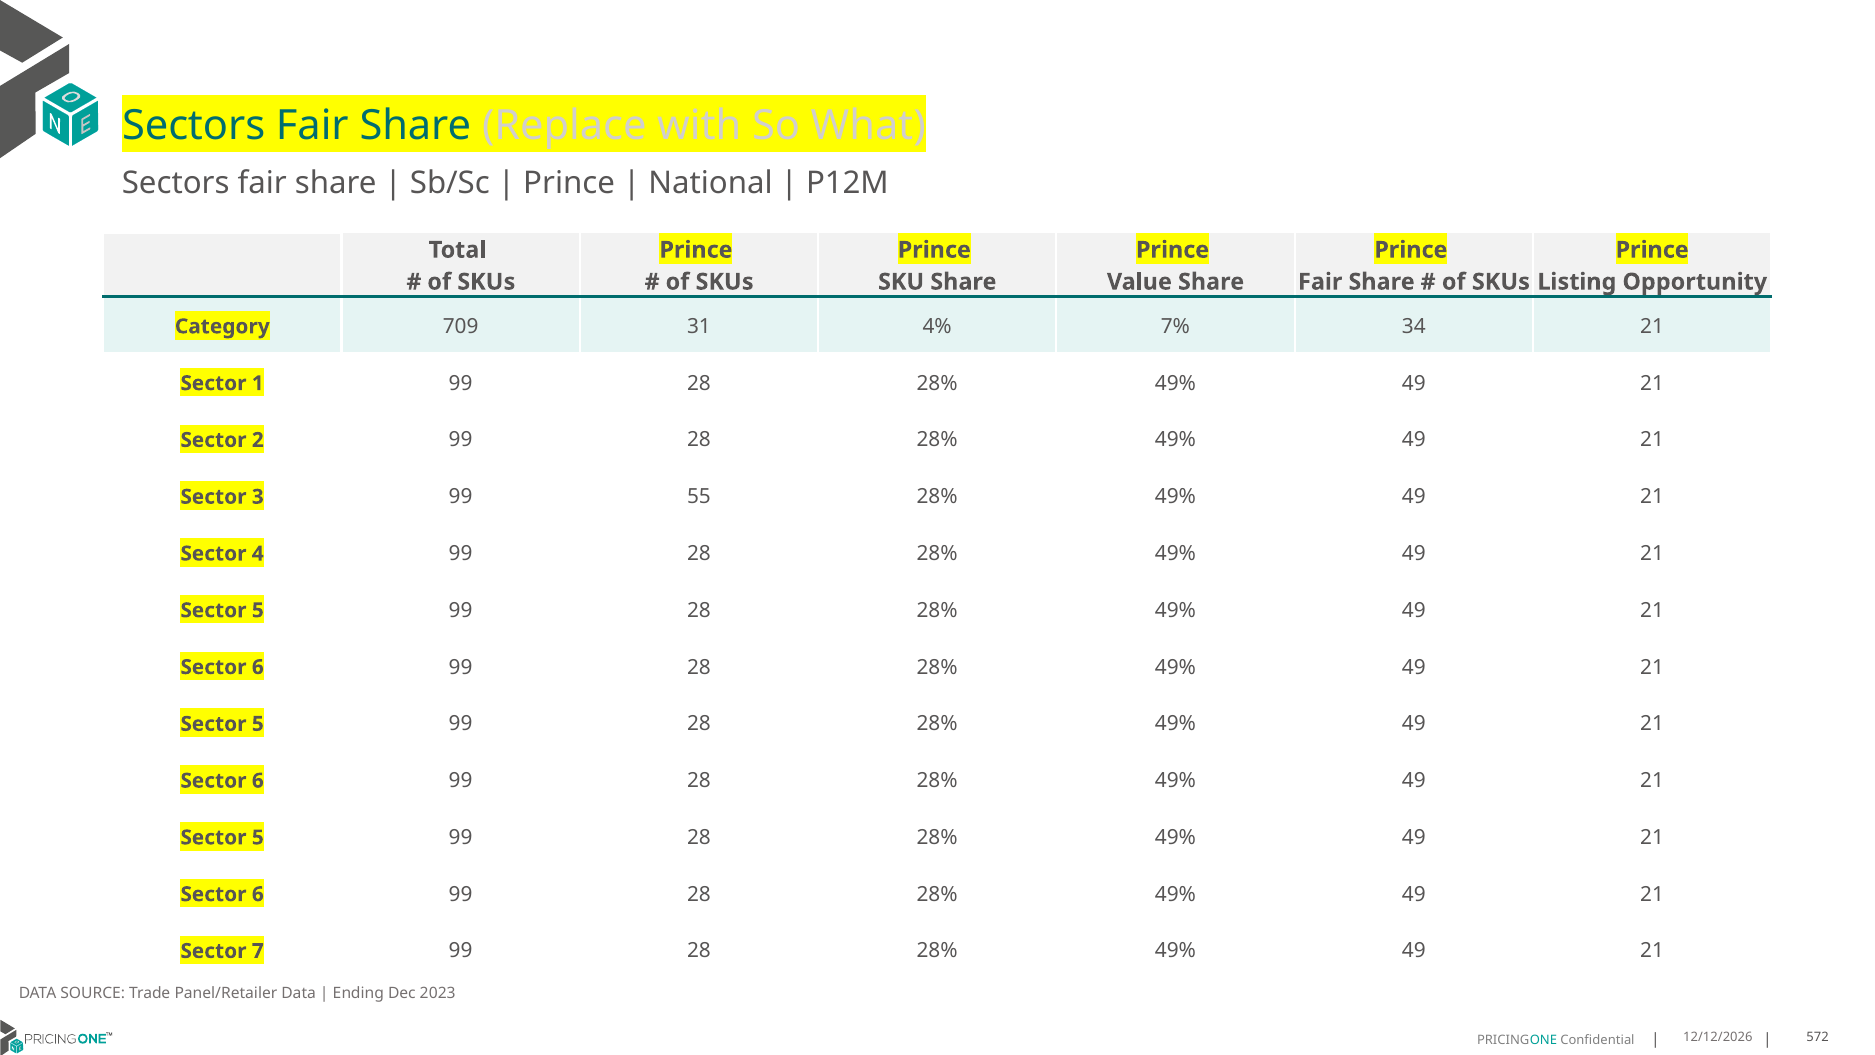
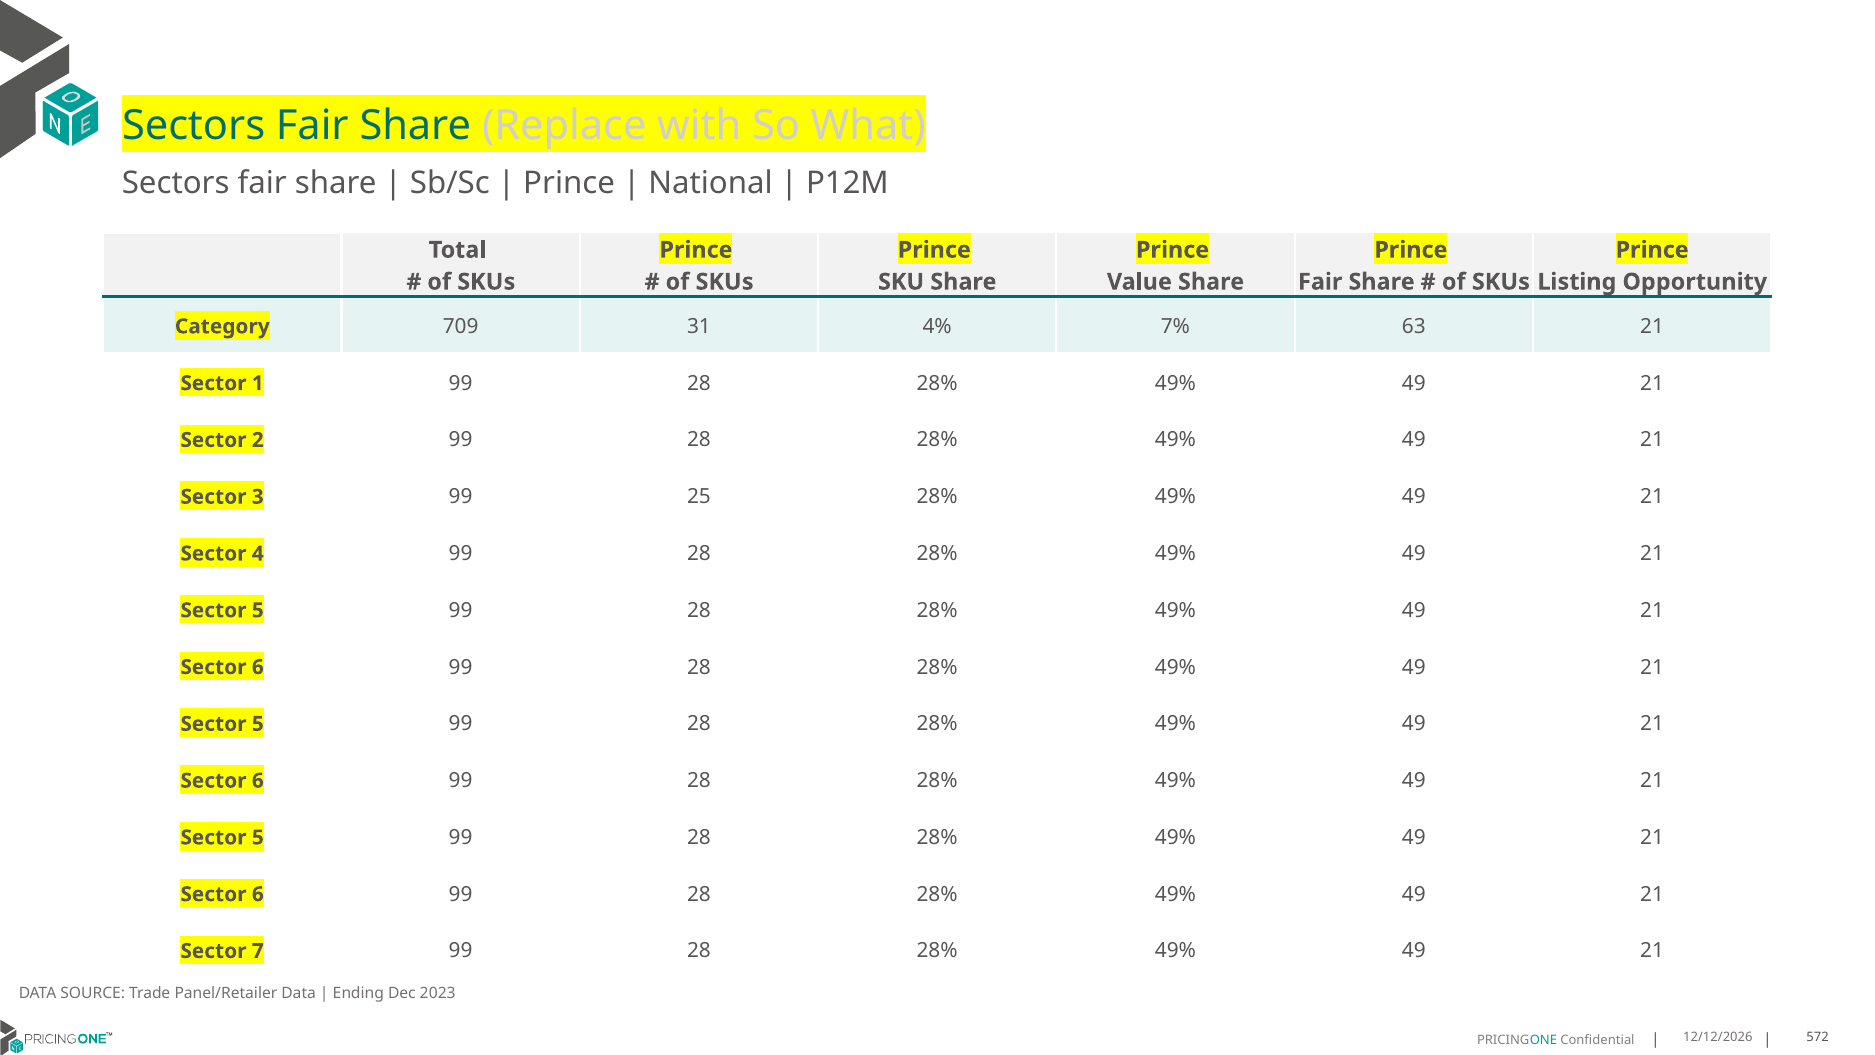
34: 34 -> 63 (1414, 326)
55: 55 -> 25 (699, 497)
